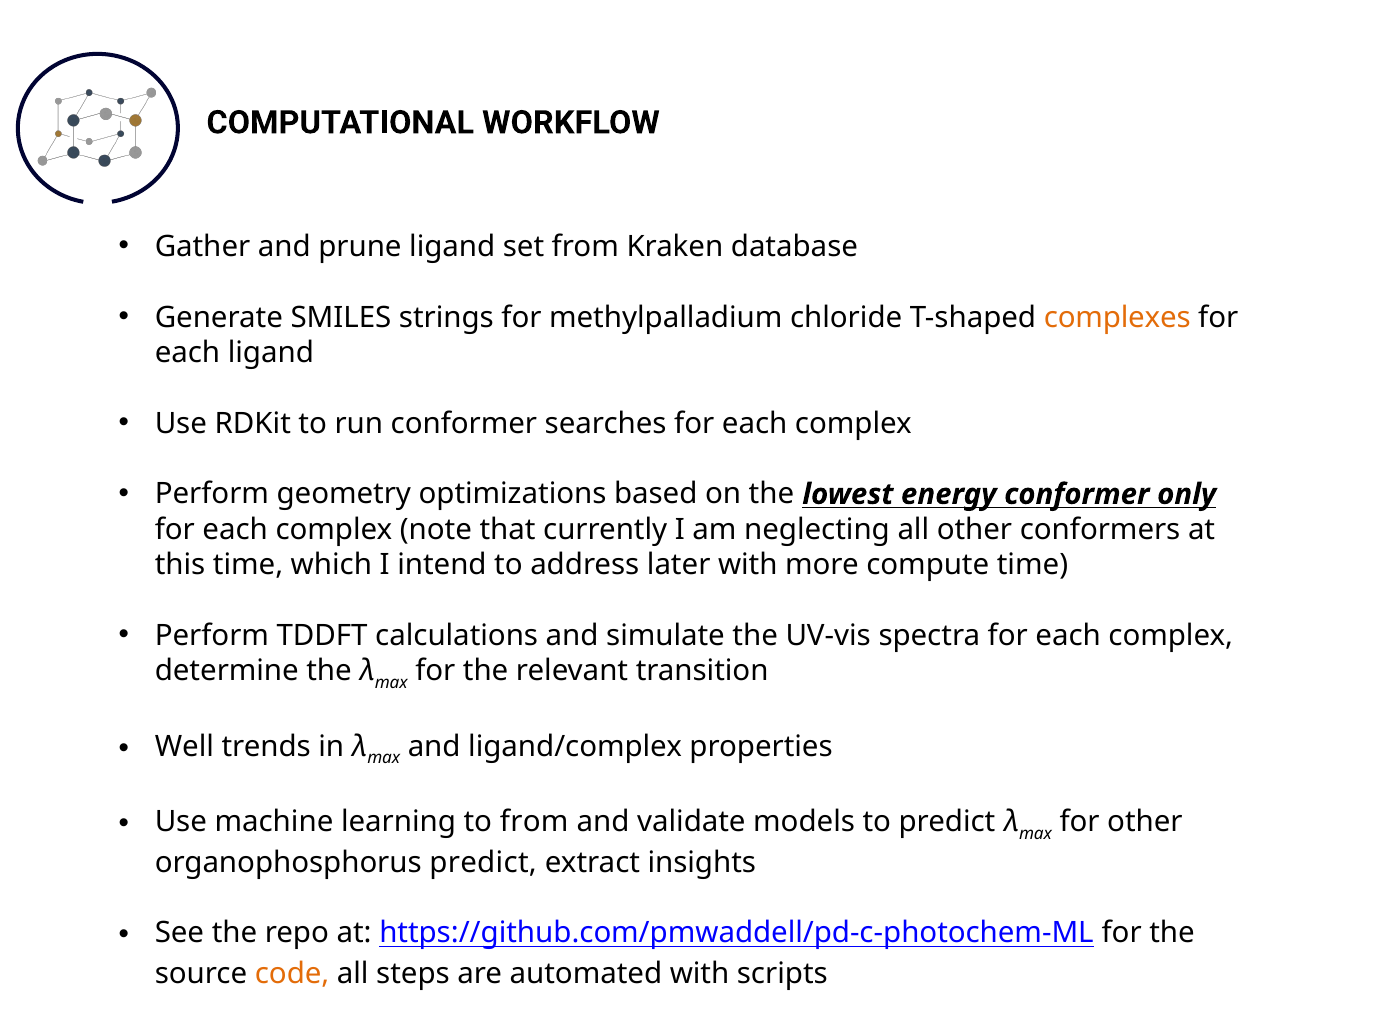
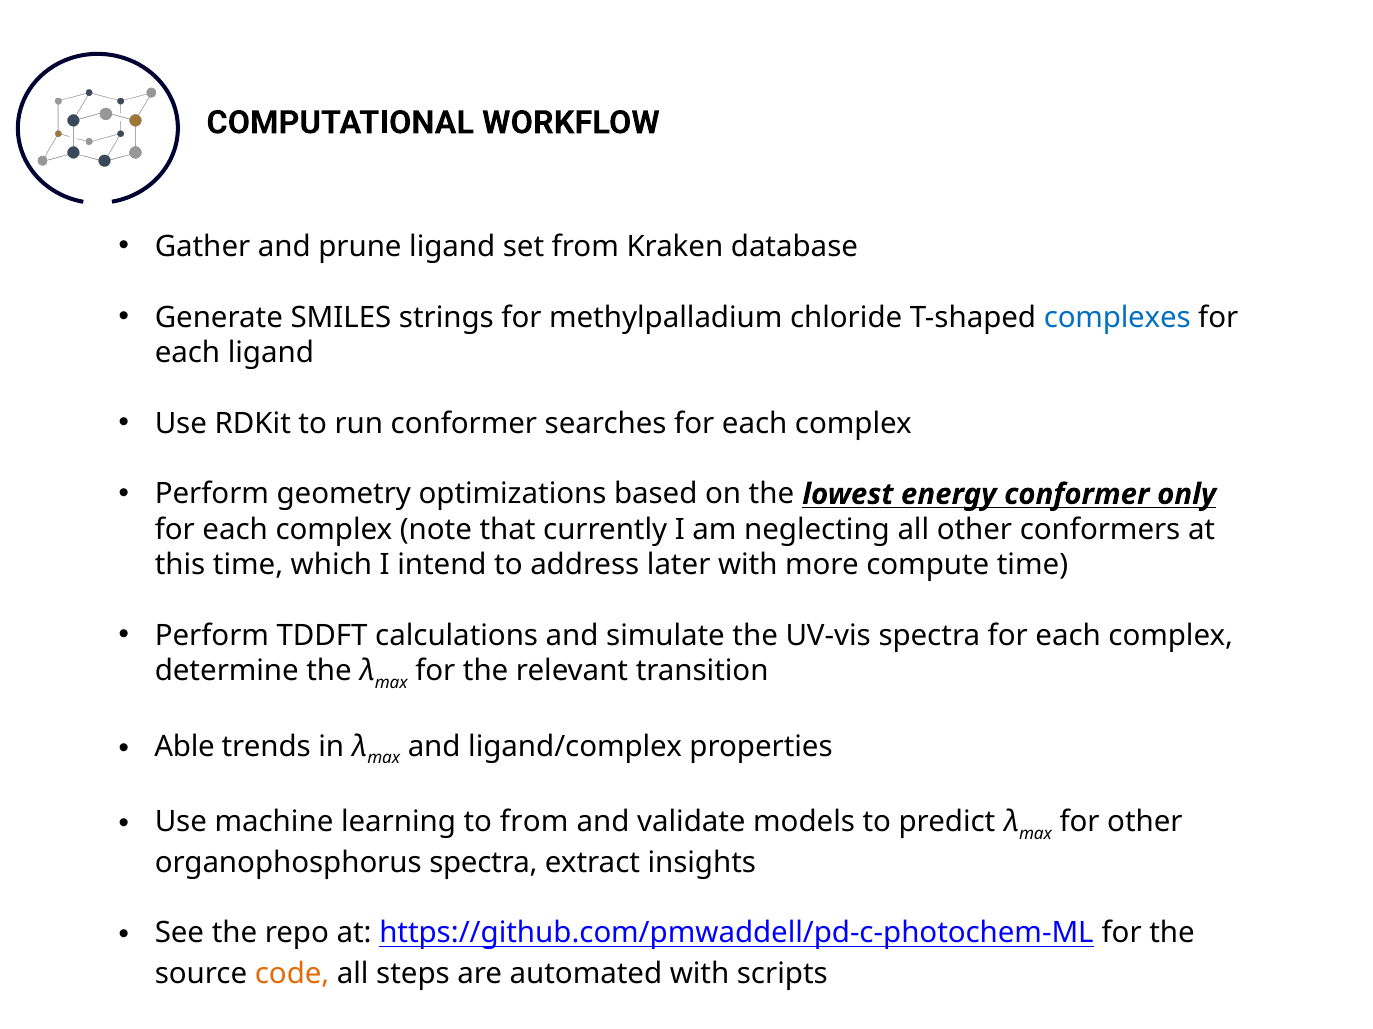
complexes colour: orange -> blue (1117, 318)
Well: Well -> Able (185, 747)
organophosphorus predict: predict -> spectra (483, 863)
